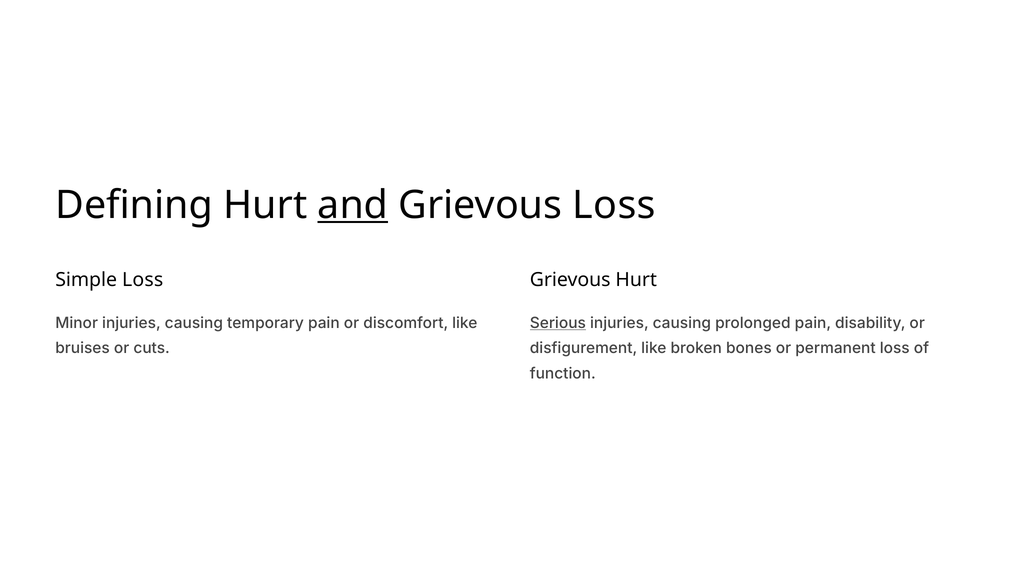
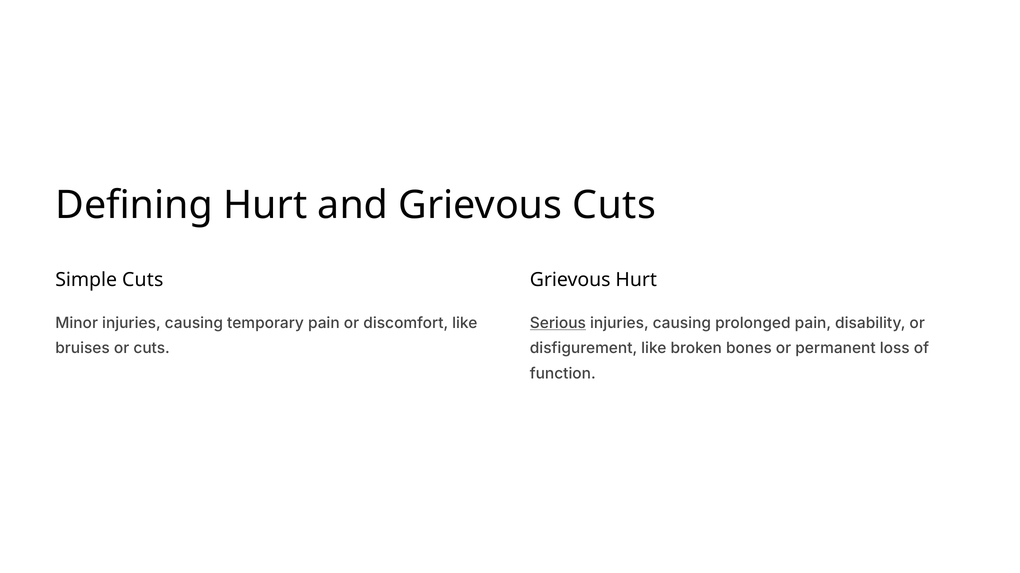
and underline: present -> none (353, 205)
Grievous Loss: Loss -> Cuts (614, 205)
Simple Loss: Loss -> Cuts (143, 280)
